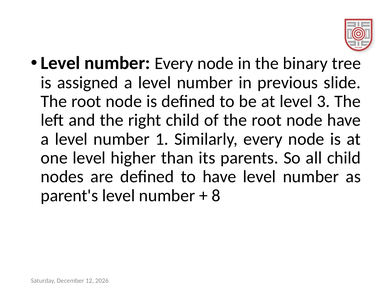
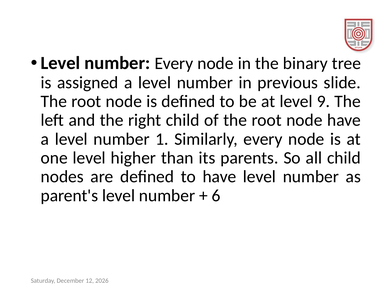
3: 3 -> 9 (323, 101)
8: 8 -> 6 (216, 196)
